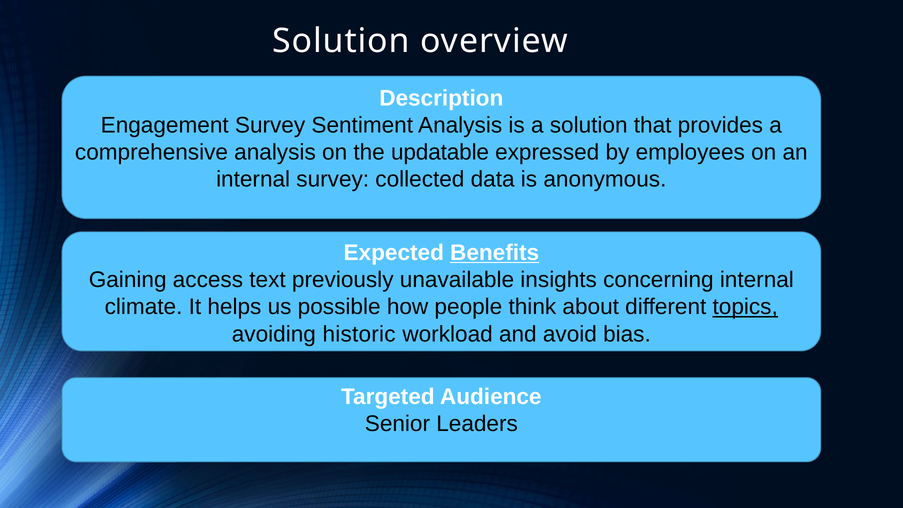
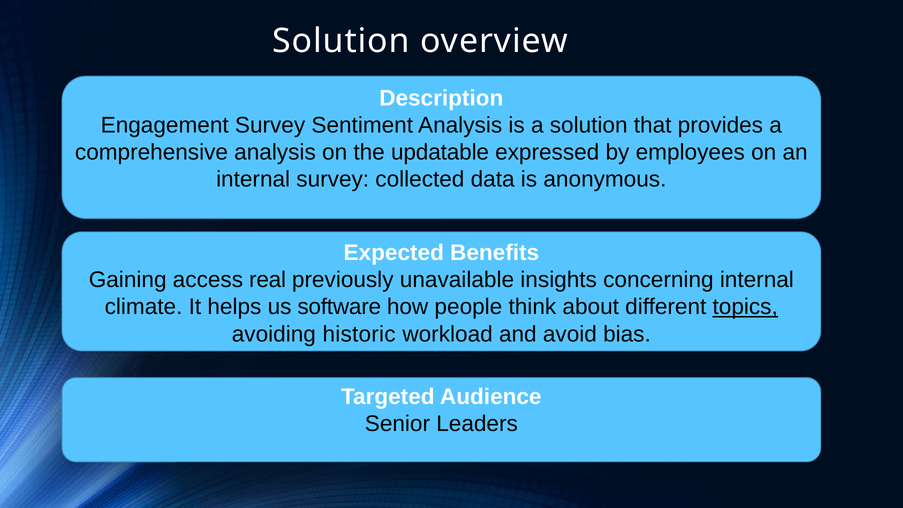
Benefits underline: present -> none (495, 253)
text: text -> real (268, 280)
possible: possible -> software (339, 307)
